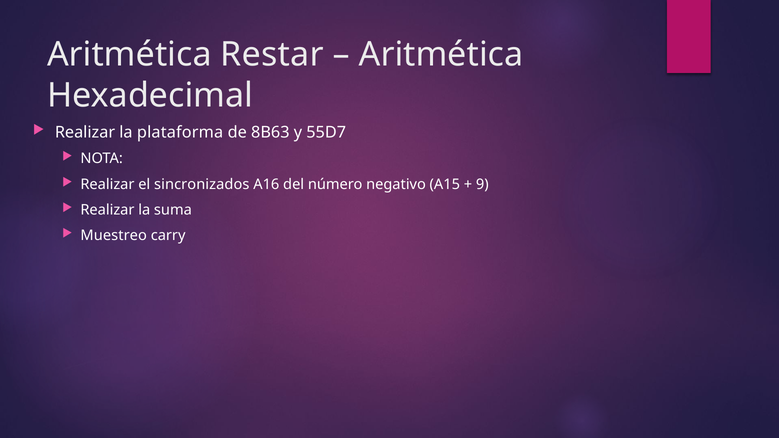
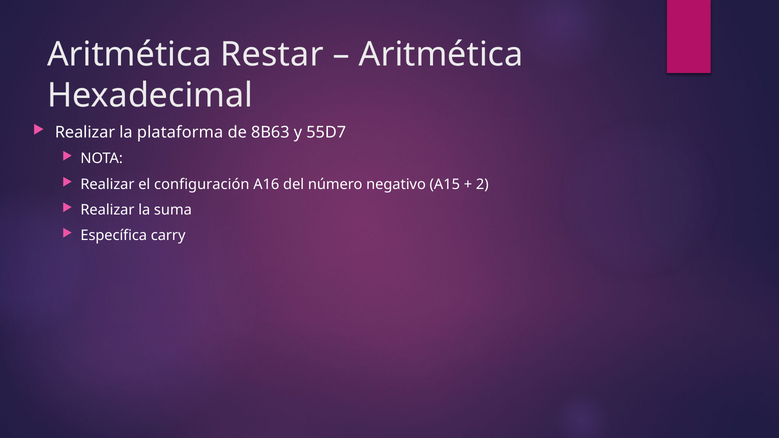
sincronizados: sincronizados -> configuración (202, 184)
9: 9 -> 2 (482, 184)
Muestreo: Muestreo -> Específica (114, 236)
